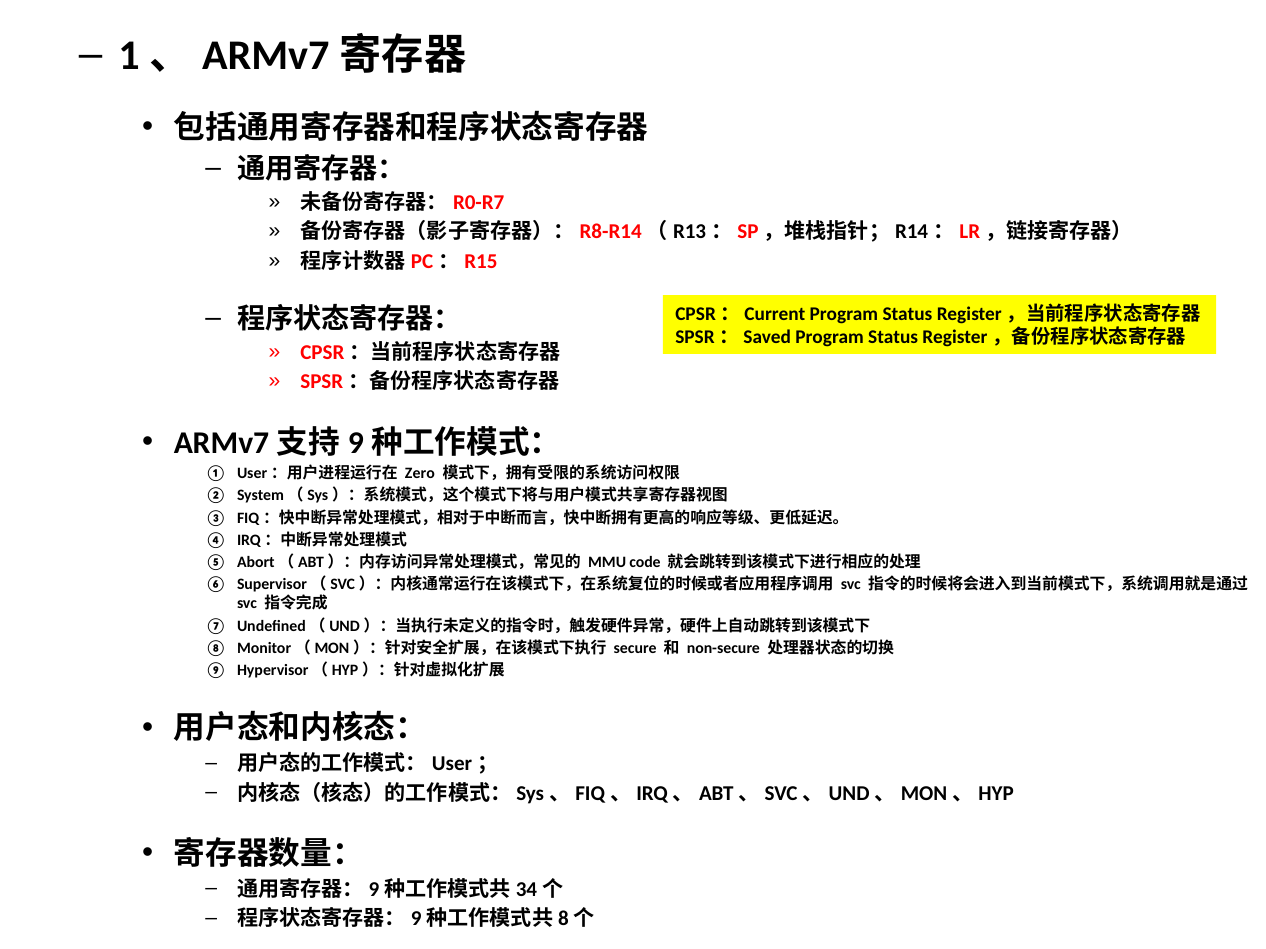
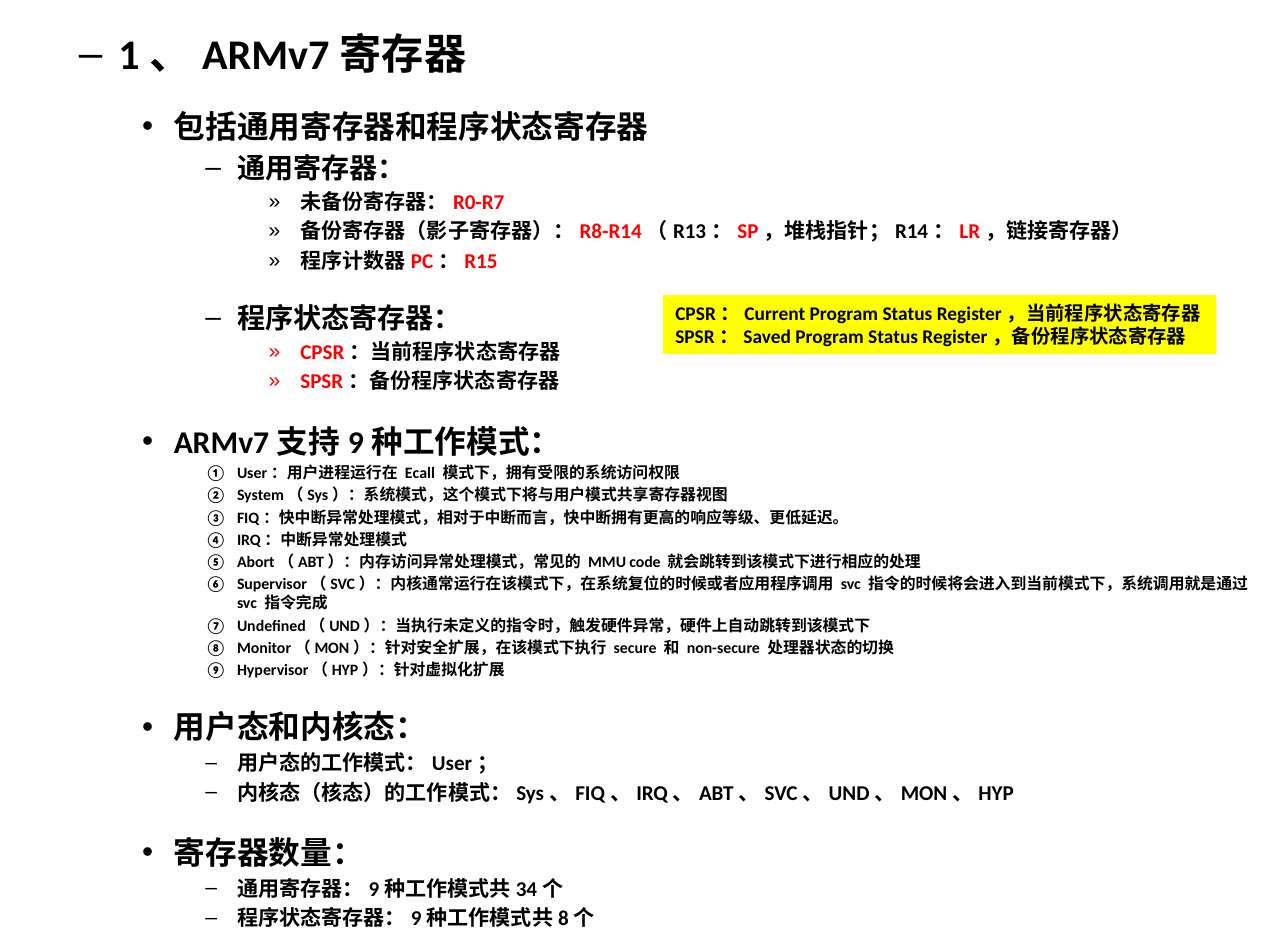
Zero: Zero -> Ecall (420, 474)
